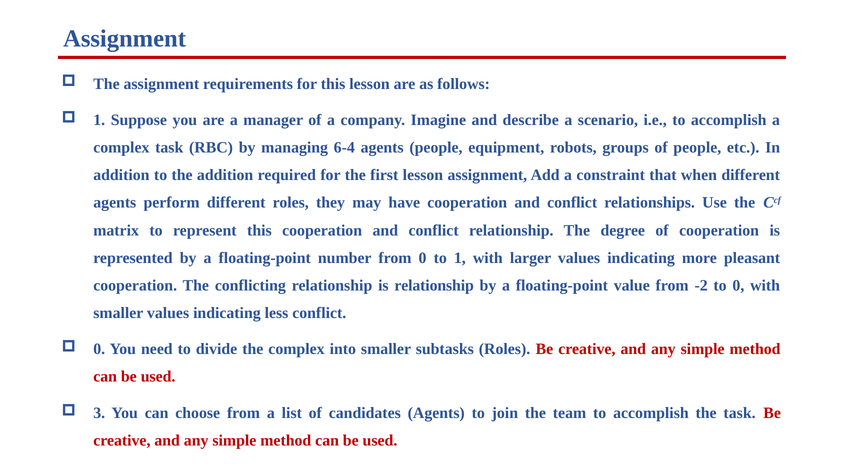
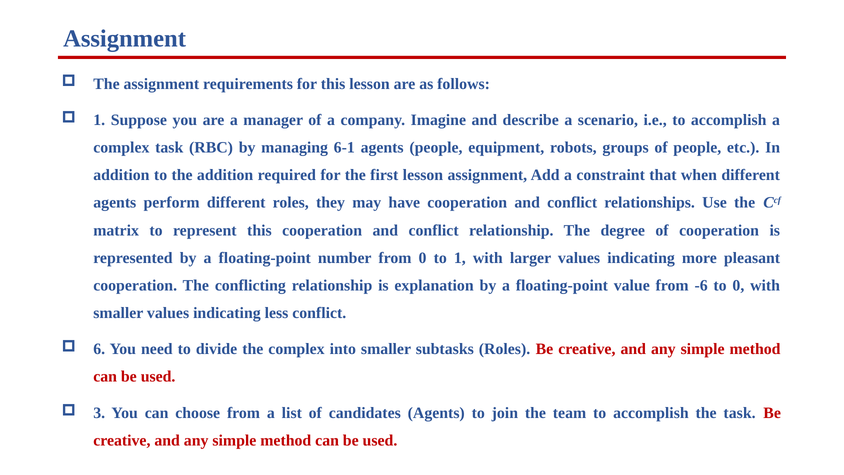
6-4: 6-4 -> 6-1 (344, 148)
is relationship: relationship -> explanation (434, 285)
-2: -2 -> -6 (701, 285)
0: 0 -> 6 (99, 349)
